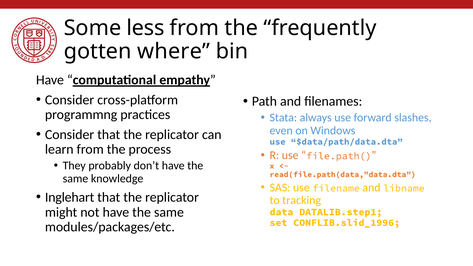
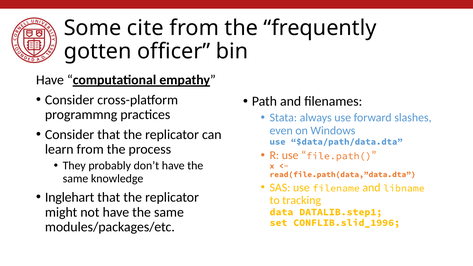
less: less -> cite (145, 28)
where: where -> officer (174, 51)
